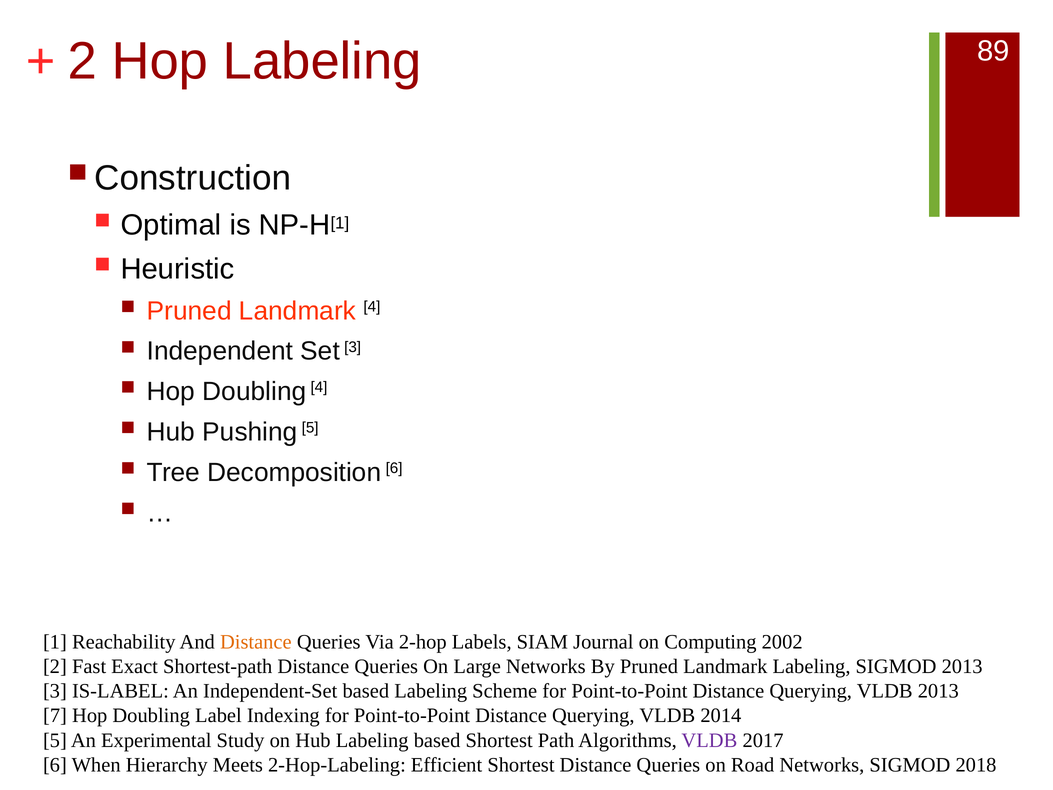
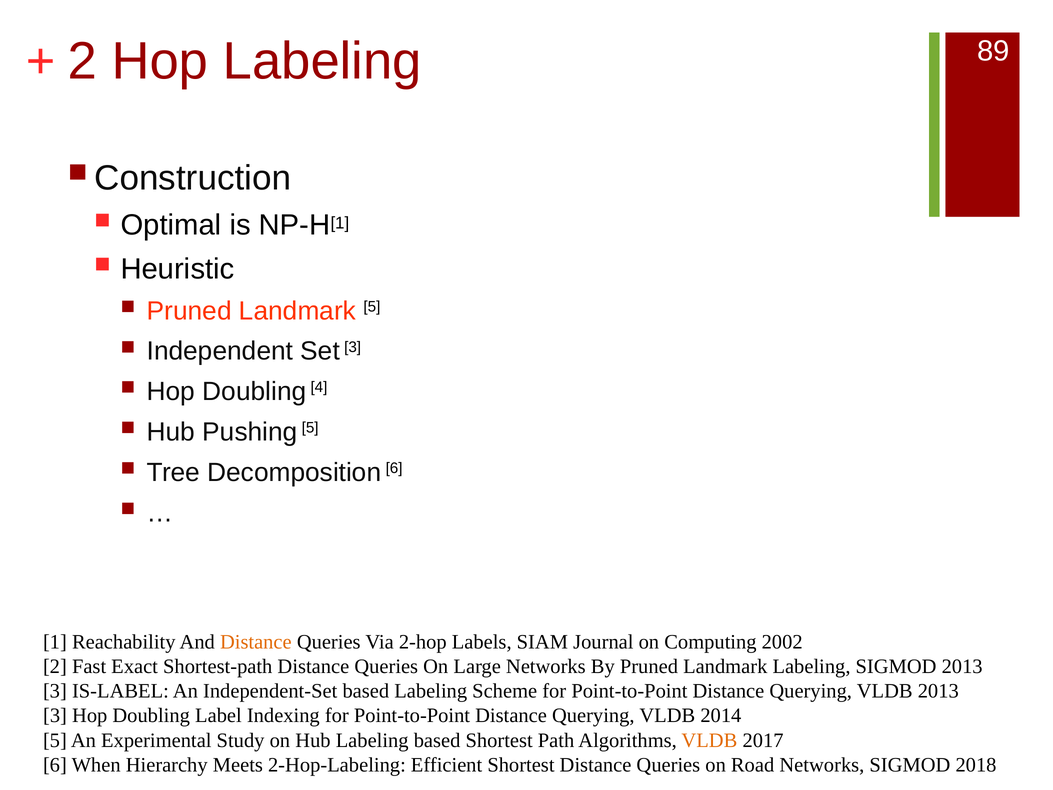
Landmark 4: 4 -> 5 (372, 307)
7: 7 -> 3 (55, 716)
VLDB colour: purple -> orange (709, 740)
